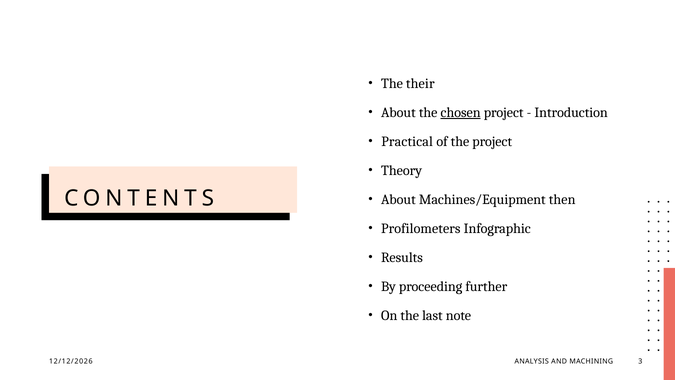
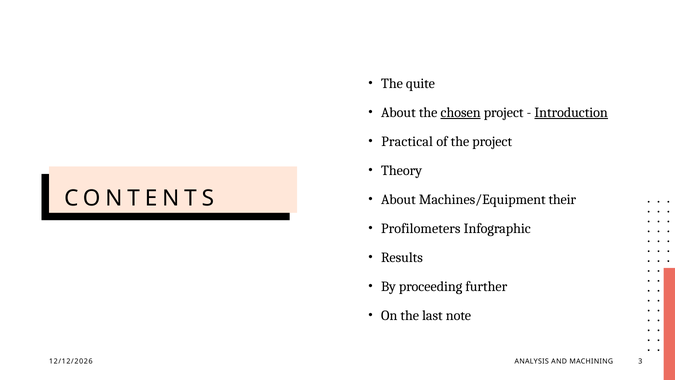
their: their -> quite (420, 83)
Introduction underline: none -> present (571, 112)
then: then -> their (562, 199)
